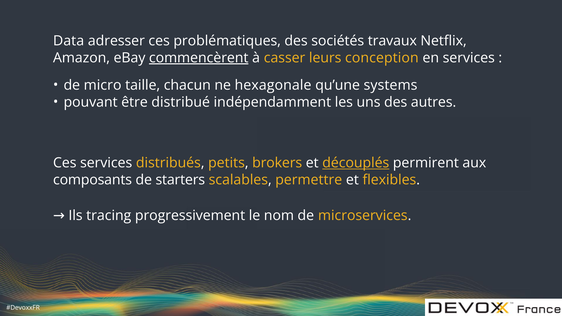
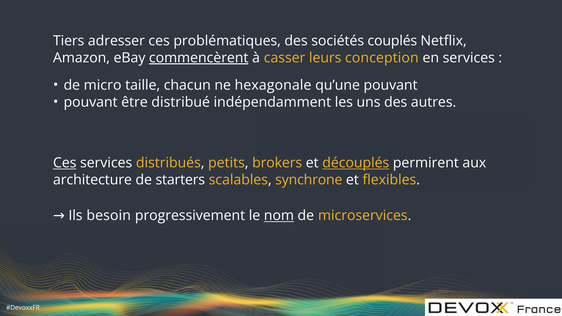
Data: Data -> Tiers (69, 41)
travaux: travaux -> couplés (392, 41)
qu’une systems: systems -> pouvant (391, 85)
Ces underline: none -> present (65, 163)
composants: composants -> architecture (92, 180)
permettre: permettre -> synchrone (309, 180)
tracing: tracing -> besoin (109, 216)
nom underline: none -> present (279, 216)
